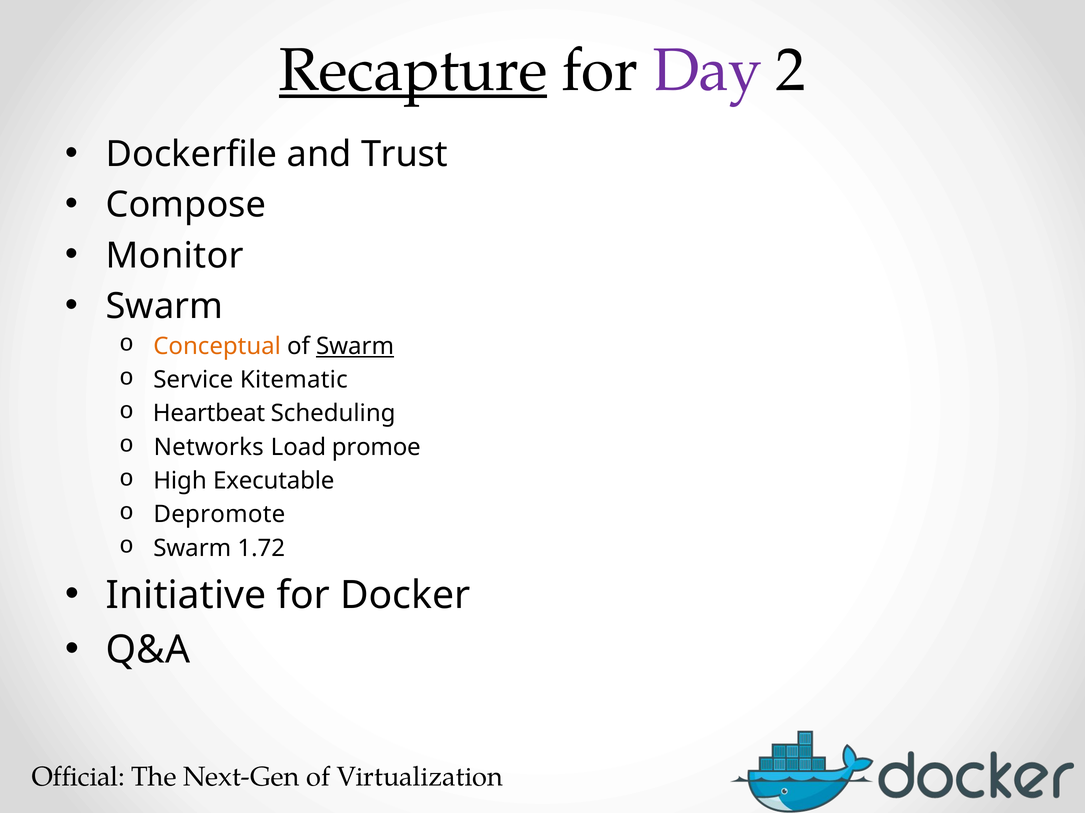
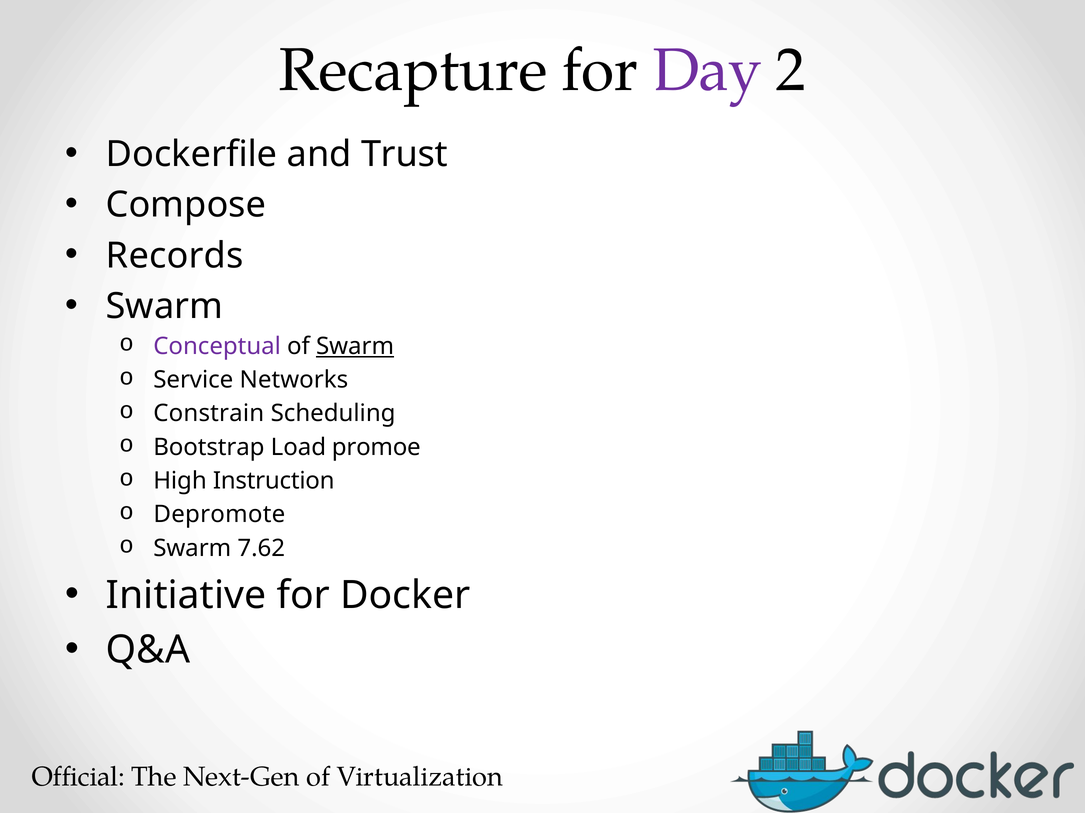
Recapture underline: present -> none (413, 70)
Monitor: Monitor -> Records (175, 256)
Conceptual colour: orange -> purple (217, 347)
Kitematic: Kitematic -> Networks (294, 380)
Heartbeat: Heartbeat -> Constrain (209, 414)
Networks: Networks -> Bootstrap (209, 448)
Executable: Executable -> Instruction (274, 481)
1.72: 1.72 -> 7.62 (261, 549)
